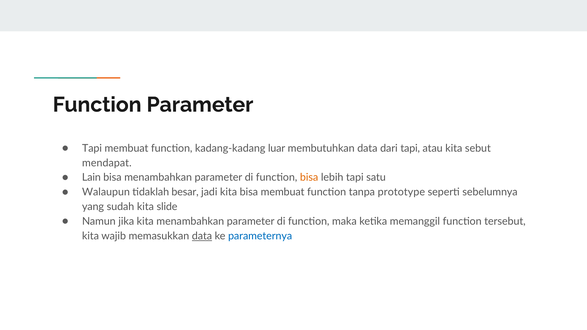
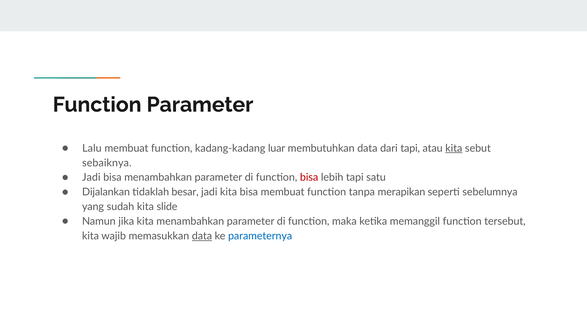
Tapi: Tapi -> Lalu (92, 148)
kita underline: none -> present (454, 148)
mendapat: mendapat -> sebaiknya (107, 163)
Lain: Lain -> Jadi (91, 178)
bisa colour: orange -> red (309, 178)
Walaupun: Walaupun -> Dijalankan (106, 192)
prototype: prototype -> merapikan (401, 192)
